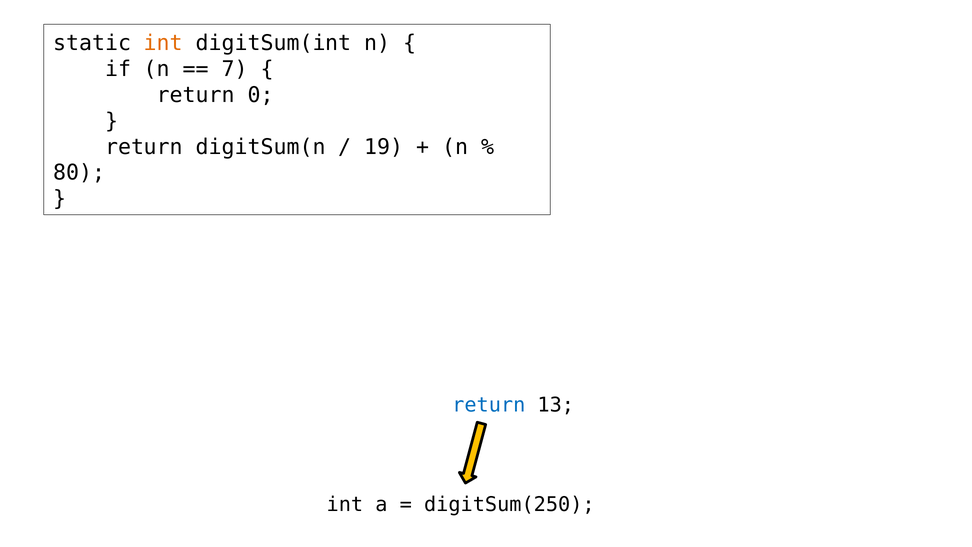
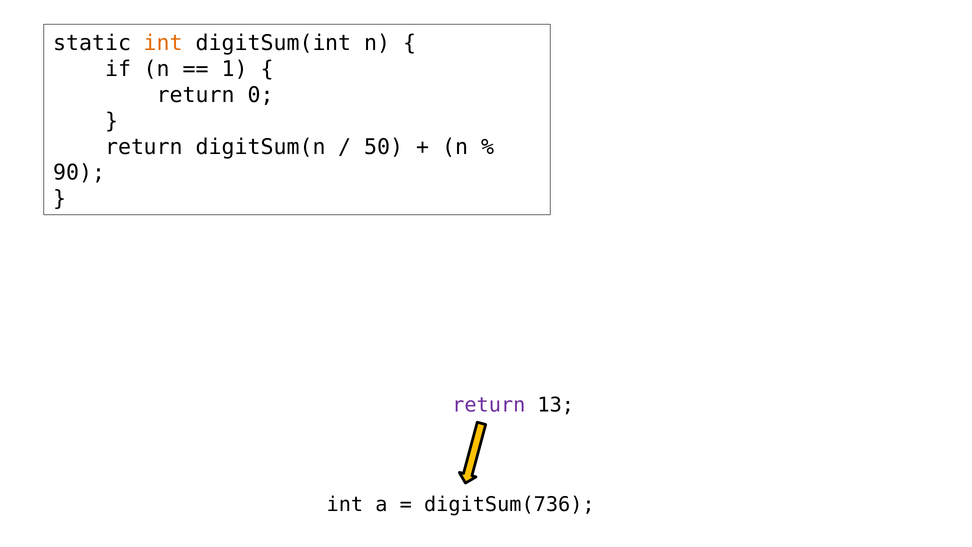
7: 7 -> 1 (235, 69)
19: 19 -> 50 (384, 147)
80: 80 -> 90 (79, 173)
return colour: blue -> purple (489, 405)
digitSum(250: digitSum(250 -> digitSum(736 (509, 504)
